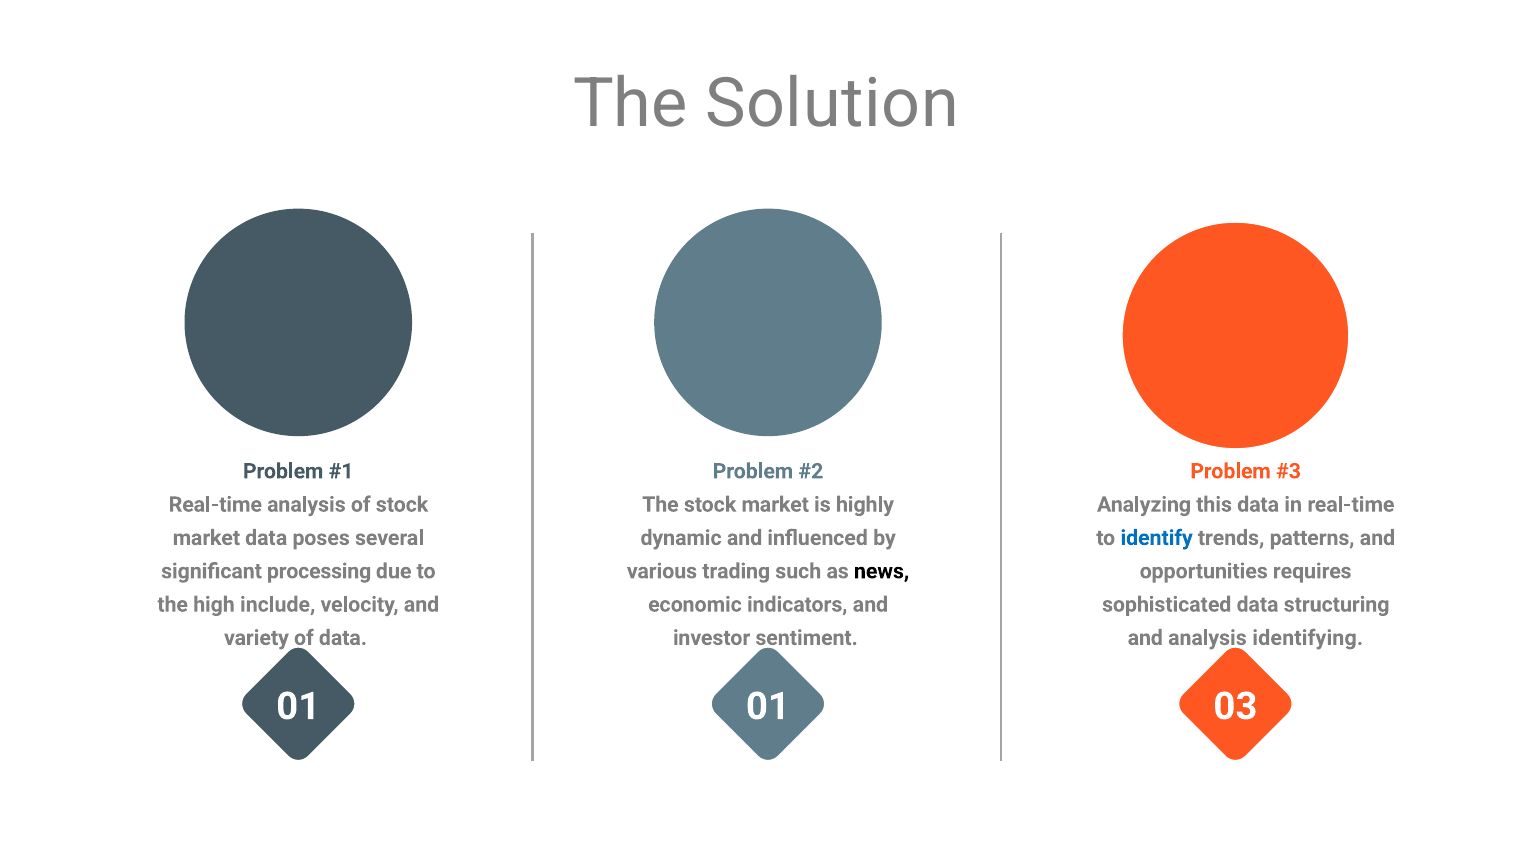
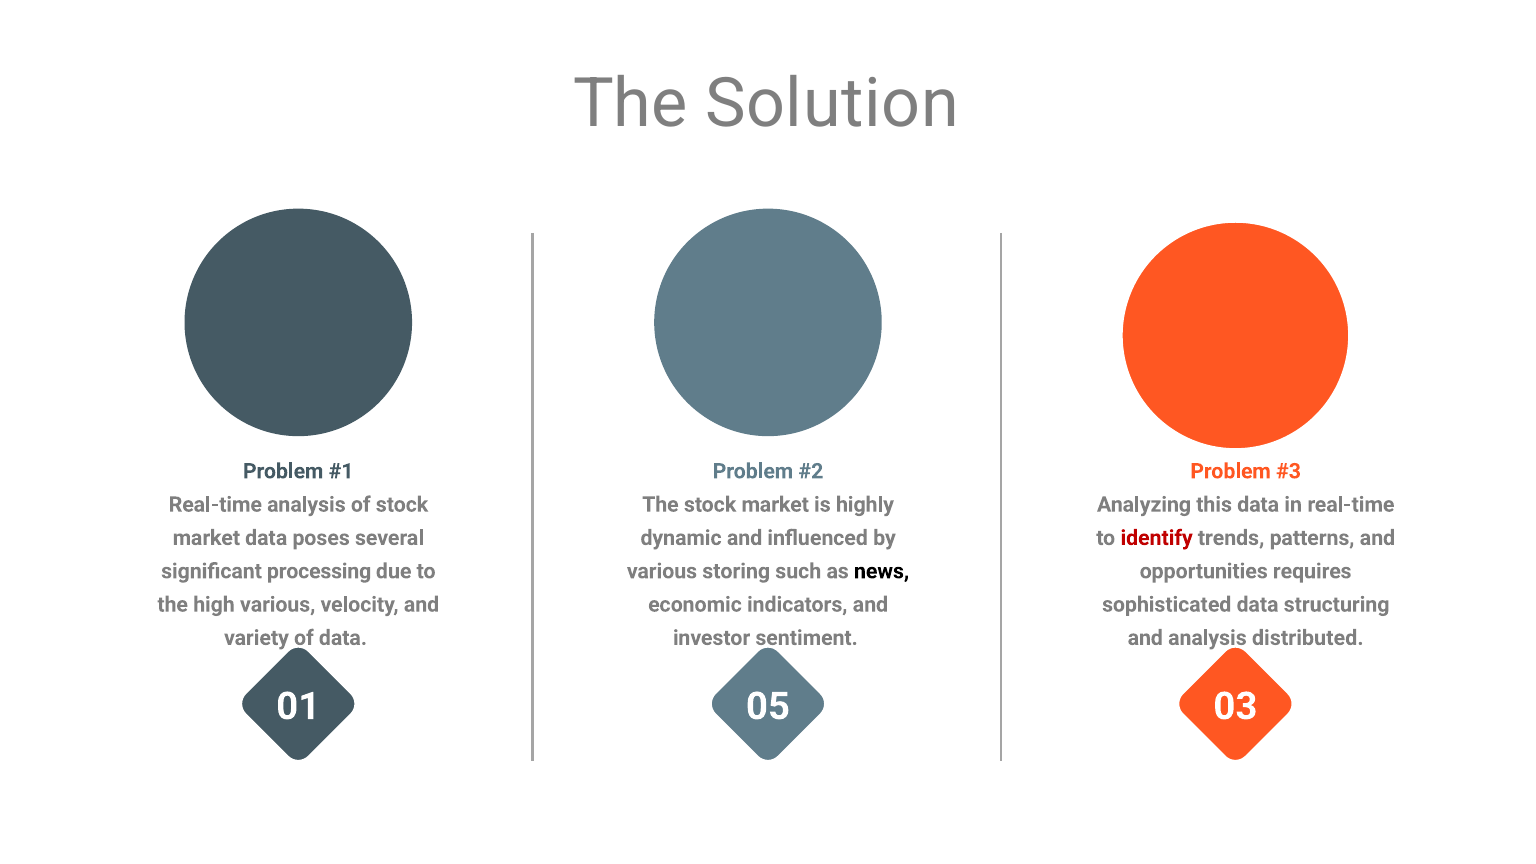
identify colour: blue -> red (1157, 538)
trading: trading -> storing (736, 571)
high include: include -> various (278, 605)
identifying: identifying -> distributed (1308, 638)
01 01: 01 -> 05 (768, 706)
